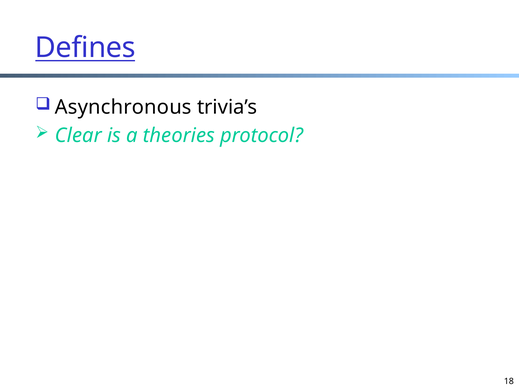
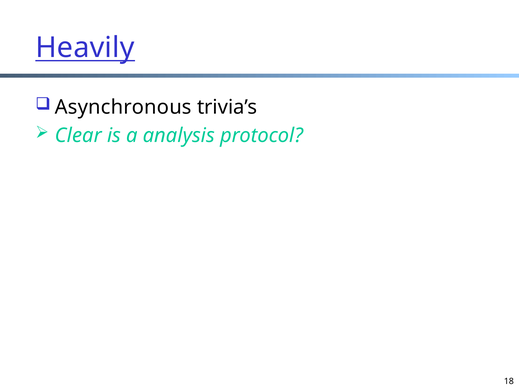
Defines: Defines -> Heavily (85, 47)
theories: theories -> analysis (179, 135)
